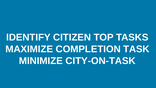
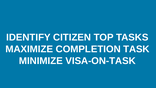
CITY-ON-TASK: CITY-ON-TASK -> VISA-ON-TASK (101, 61)
